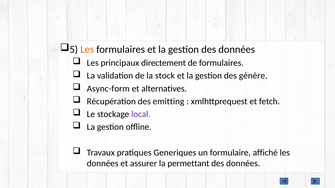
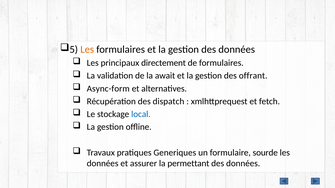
stock: stock -> await (165, 76)
génère: génère -> offrant (253, 76)
emitting: emitting -> dispatch (169, 102)
local colour: purple -> blue (141, 114)
affiché: affiché -> sourde (265, 153)
